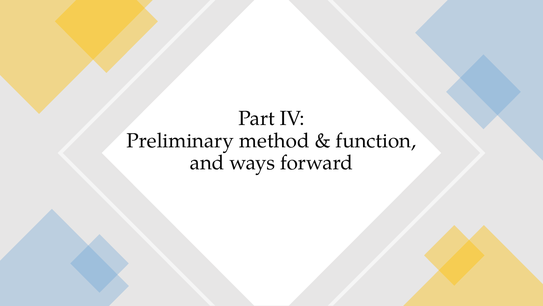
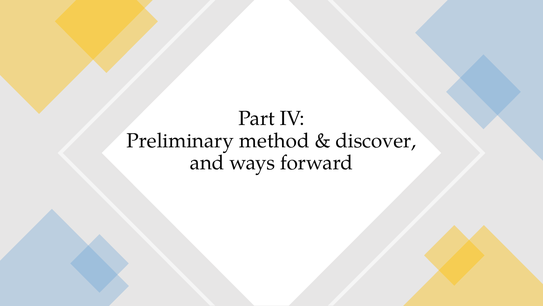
function: function -> discover (376, 140)
